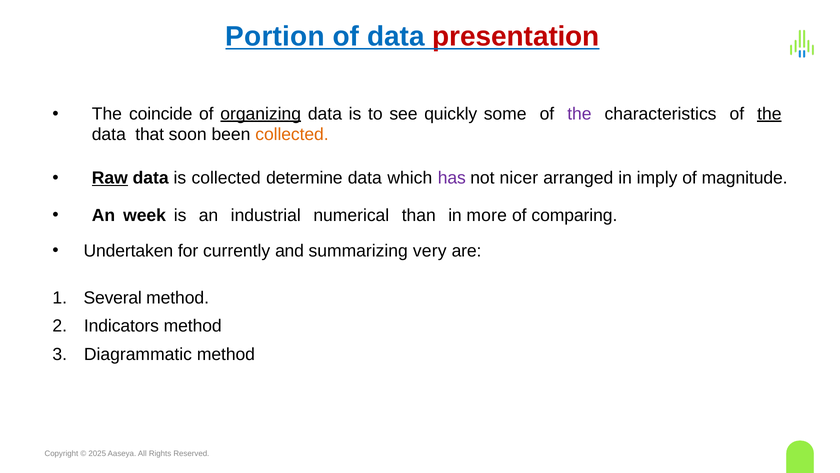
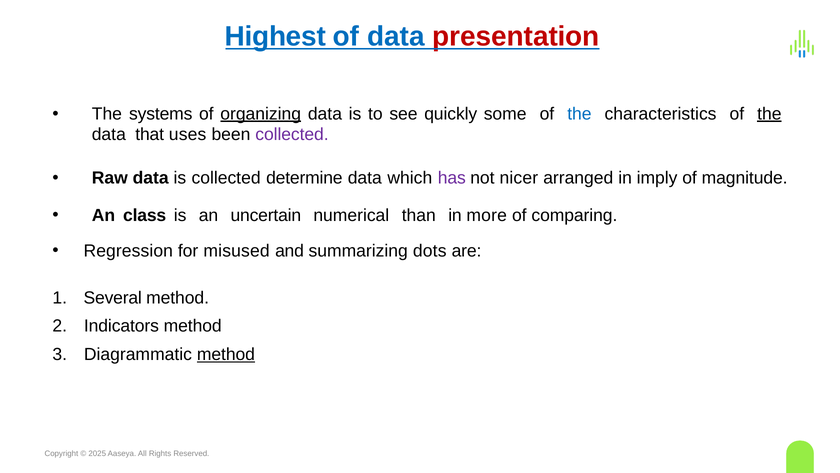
Portion: Portion -> Highest (275, 36)
coincide: coincide -> systems (161, 114)
the colour: purple -> blue (579, 114)
soon: soon -> uses (188, 134)
collected colour: orange -> purple (292, 134)
Raw underline: present -> none (110, 178)
week: week -> class (145, 215)
industrial: industrial -> uncertain (266, 215)
Undertaken: Undertaken -> Regression (128, 251)
currently: currently -> misused (237, 251)
very: very -> dots (430, 251)
method underline: none -> present (226, 354)
